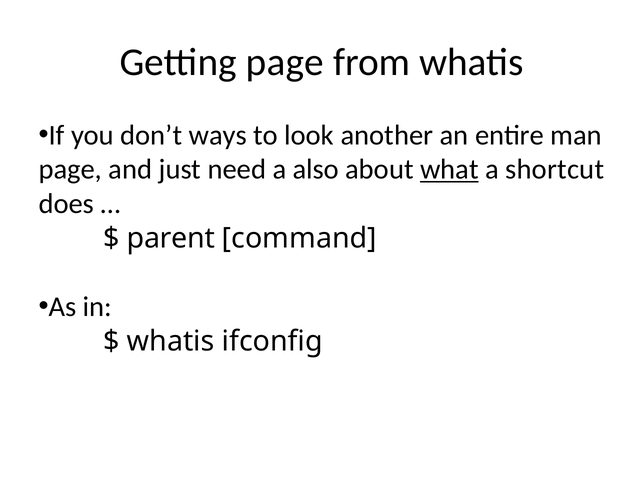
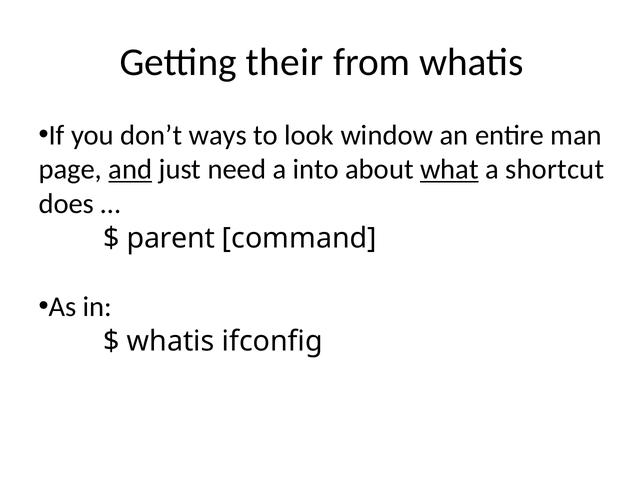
Getting page: page -> their (285, 62)
another: another -> window (387, 135)
and underline: none -> present (130, 169)
also: also -> into (316, 169)
